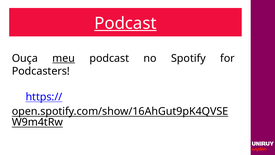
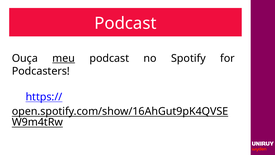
Podcast underline: present -> none (125, 23)
